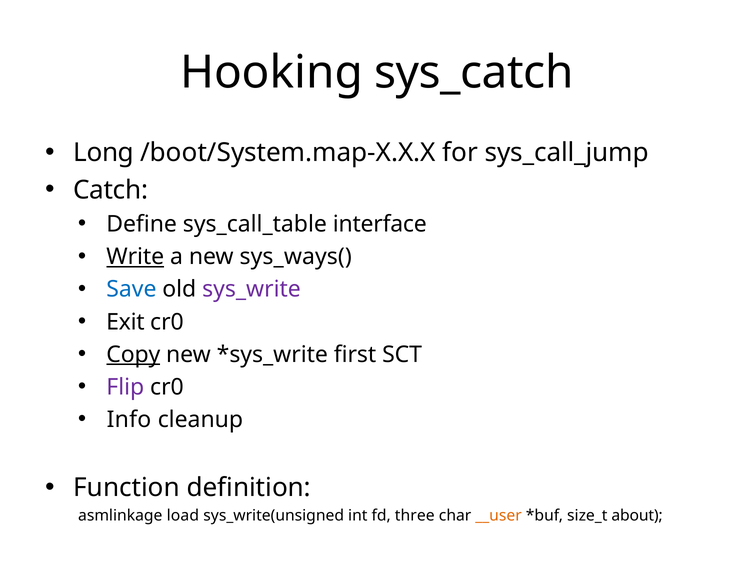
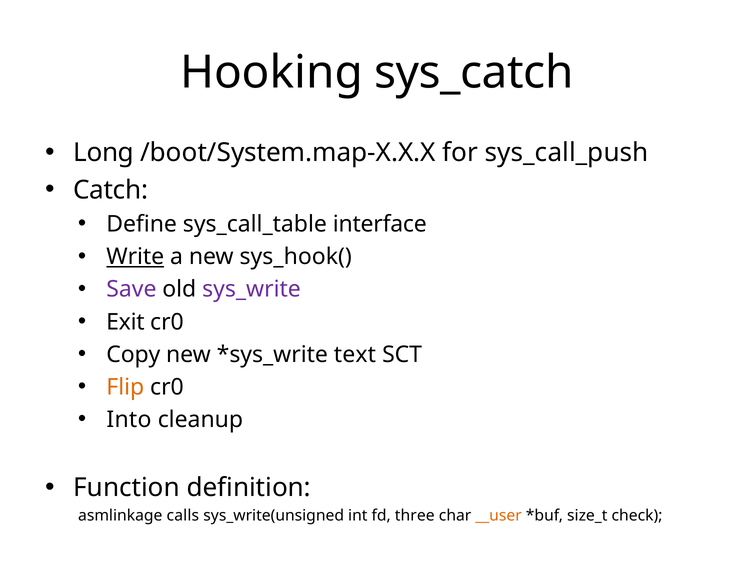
sys_call_jump: sys_call_jump -> sys_call_push (567, 153)
sys_ways(: sys_ways( -> sys_hook( (296, 257)
Save colour: blue -> purple (131, 290)
Copy underline: present -> none (133, 355)
first: first -> text (355, 355)
Flip colour: purple -> orange (125, 388)
Info: Info -> Into (129, 420)
load: load -> calls (183, 516)
about: about -> check (637, 516)
